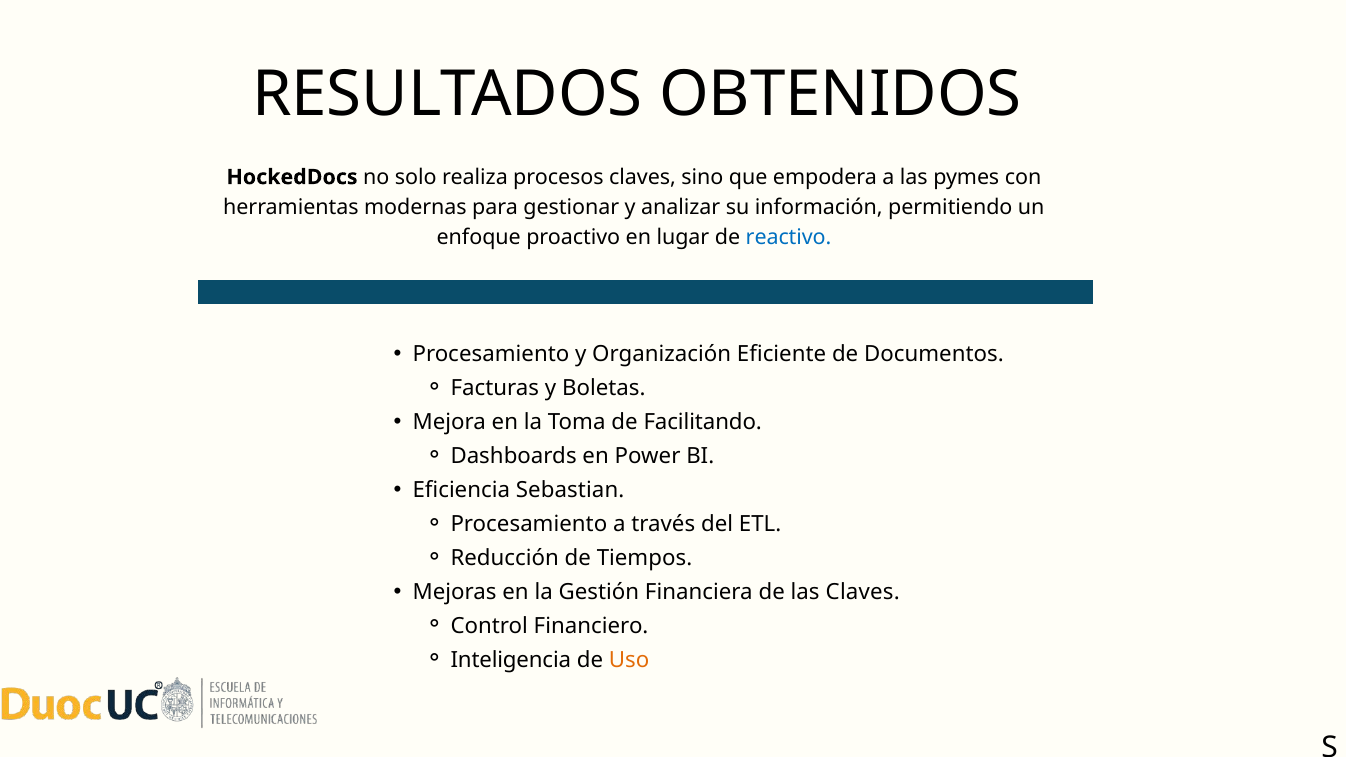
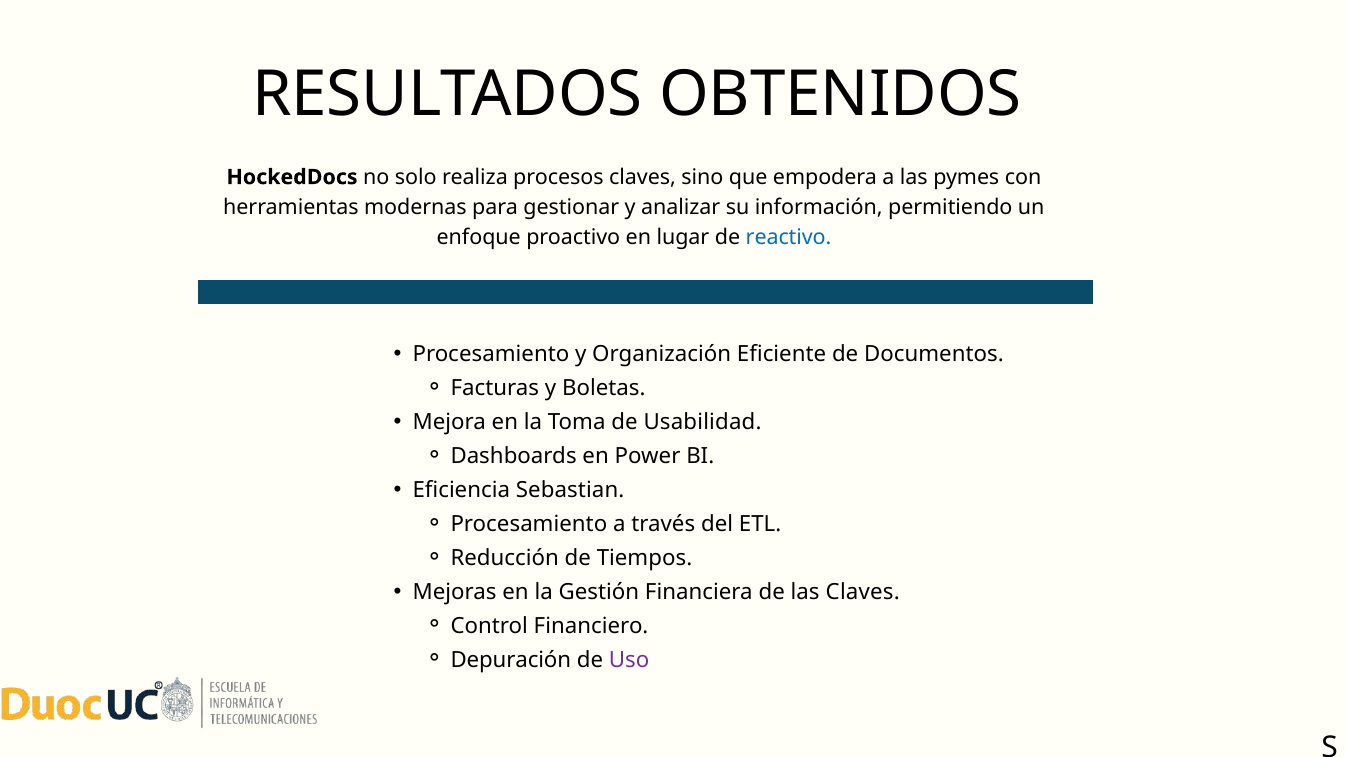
Facilitando: Facilitando -> Usabilidad (703, 422)
Inteligencia: Inteligencia -> Depuración (511, 660)
Uso colour: orange -> purple (629, 660)
